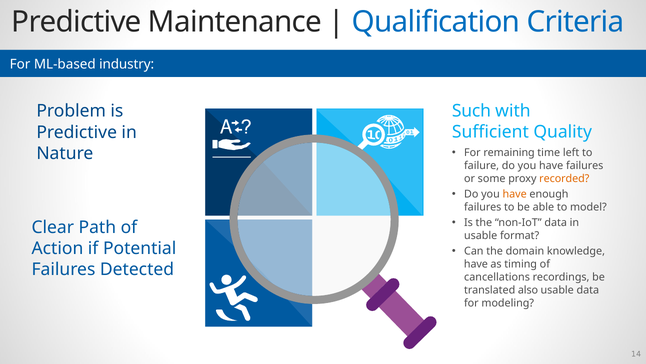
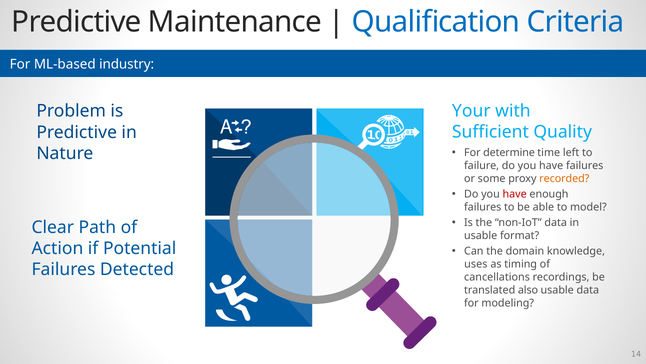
Such: Such -> Your (471, 111)
remaining: remaining -> determine (509, 152)
have colour: orange -> red (515, 194)
have: have -> uses (476, 264)
